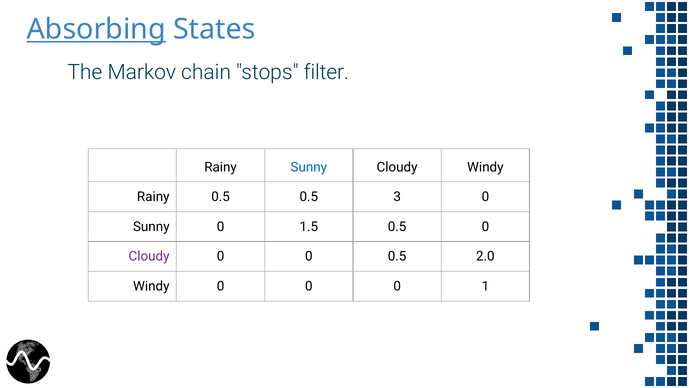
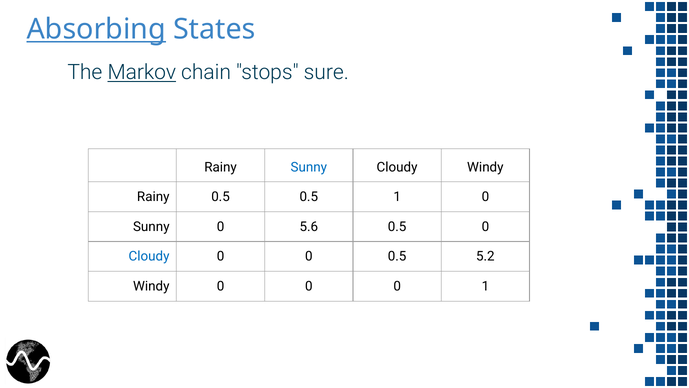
Markov underline: none -> present (142, 72)
filter: filter -> sure (326, 72)
0.5 3: 3 -> 1 (397, 197)
1.5: 1.5 -> 5.6 (309, 226)
Cloudy colour: purple -> blue (149, 256)
2.0: 2.0 -> 5.2 (485, 256)
